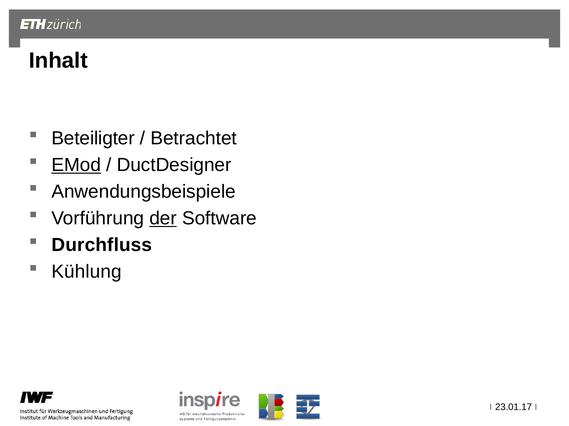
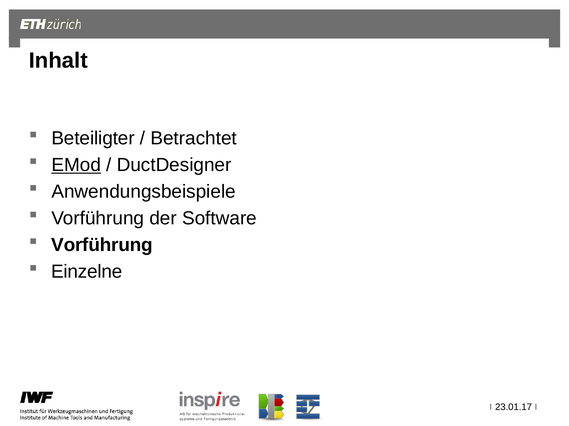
der underline: present -> none (163, 219)
Durchfluss: Durchfluss -> Vorführung (102, 245)
Kühlung: Kühlung -> Einzelne (87, 272)
